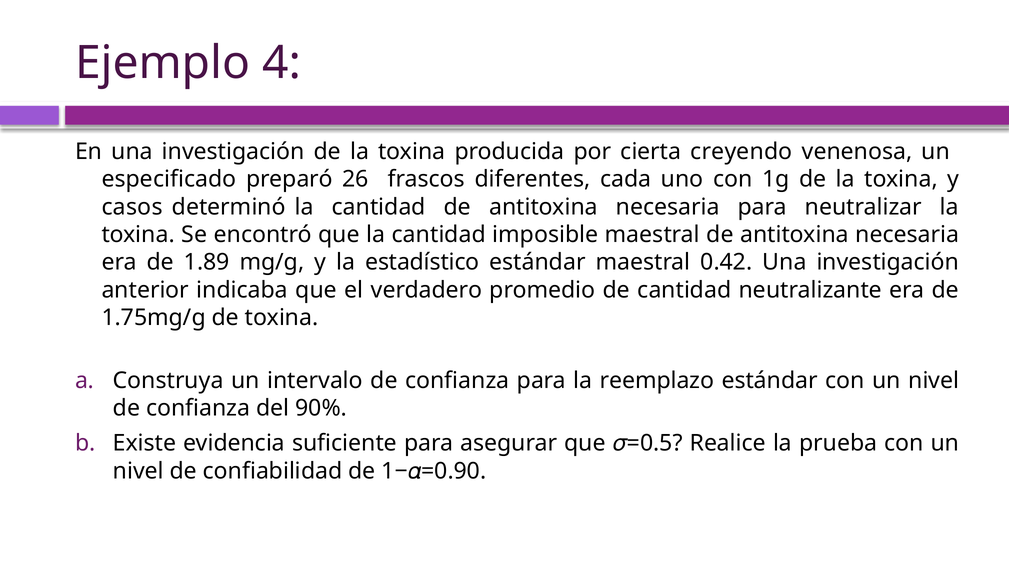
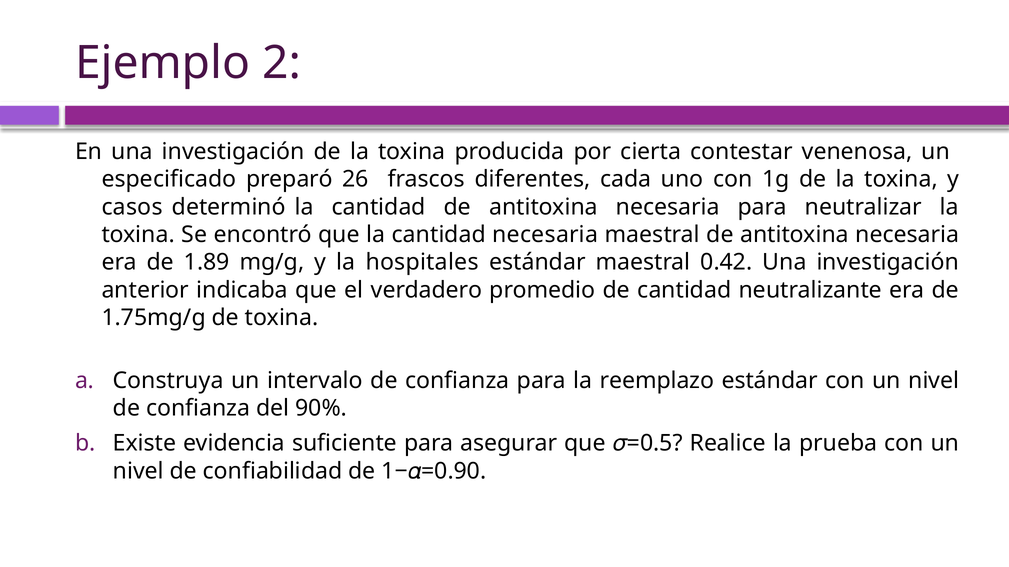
4: 4 -> 2 (282, 63)
creyendo: creyendo -> contestar (742, 152)
cantidad imposible: imposible -> necesaria (545, 235)
estadístico: estadístico -> hospitales (422, 263)
